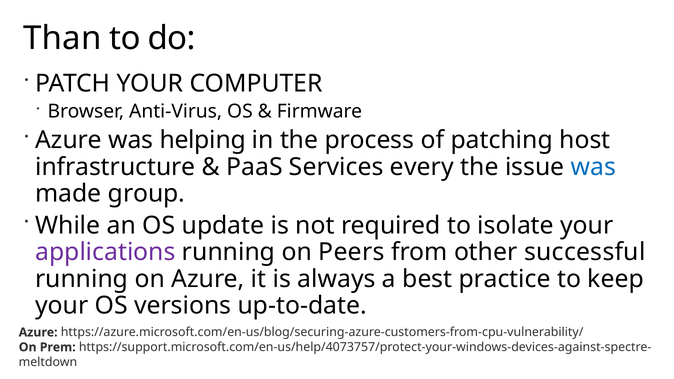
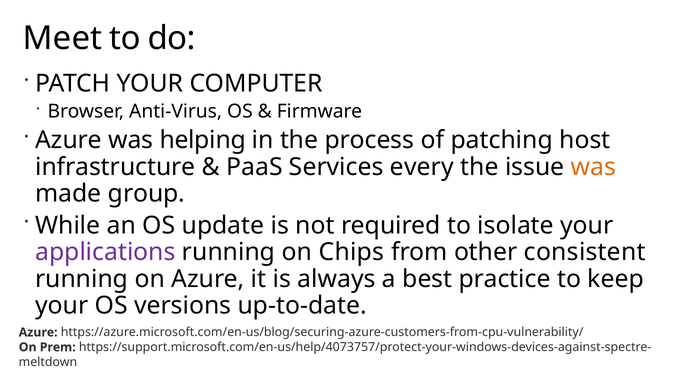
Than: Than -> Meet (62, 39)
was colour: blue -> orange (593, 167)
Peers: Peers -> Chips (351, 252)
successful: successful -> consistent (585, 252)
